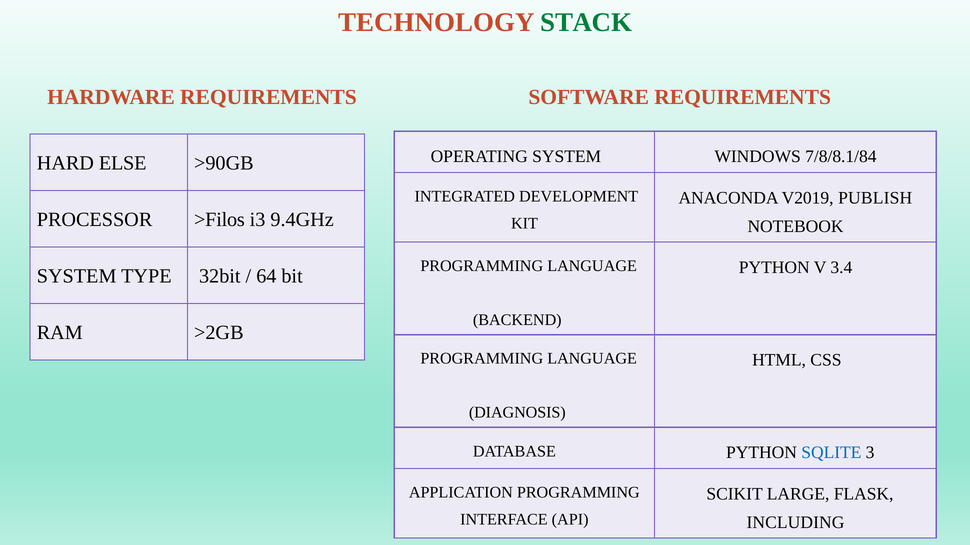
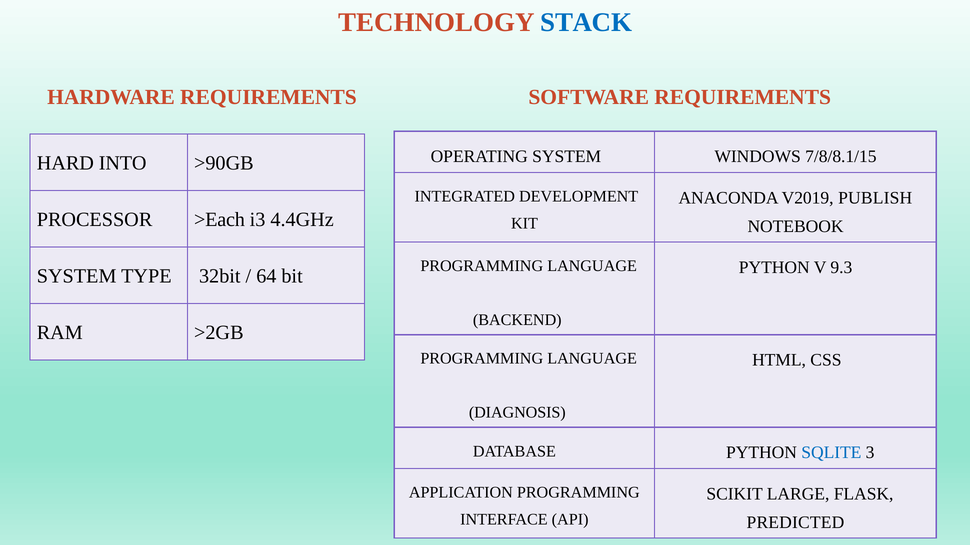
STACK colour: green -> blue (586, 22)
7/8/8.1/84: 7/8/8.1/84 -> 7/8/8.1/15 (841, 157)
ELSE: ELSE -> INTO (123, 163)
>Filos: >Filos -> >Each (219, 220)
9.4GHz: 9.4GHz -> 4.4GHz (302, 220)
3.4: 3.4 -> 9.3 (841, 268)
INCLUDING: INCLUDING -> PREDICTED (795, 523)
